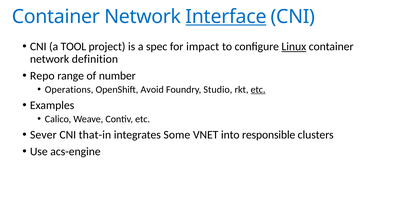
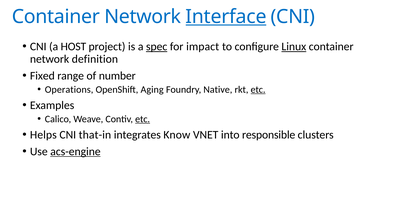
TOOL: TOOL -> HOST (73, 47)
spec underline: none -> present (157, 47)
Repo: Repo -> Fixed (42, 76)
Avoid: Avoid -> Aging (152, 89)
Studio: Studio -> Native (218, 89)
etc underline: none -> present (143, 119)
Sever: Sever -> Helps (43, 135)
Some: Some -> Know (177, 135)
acs-engine underline: none -> present (75, 151)
